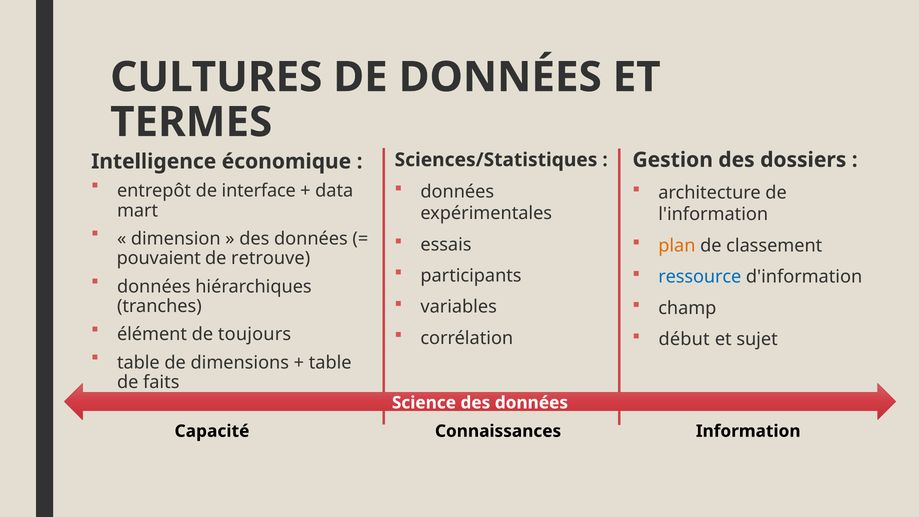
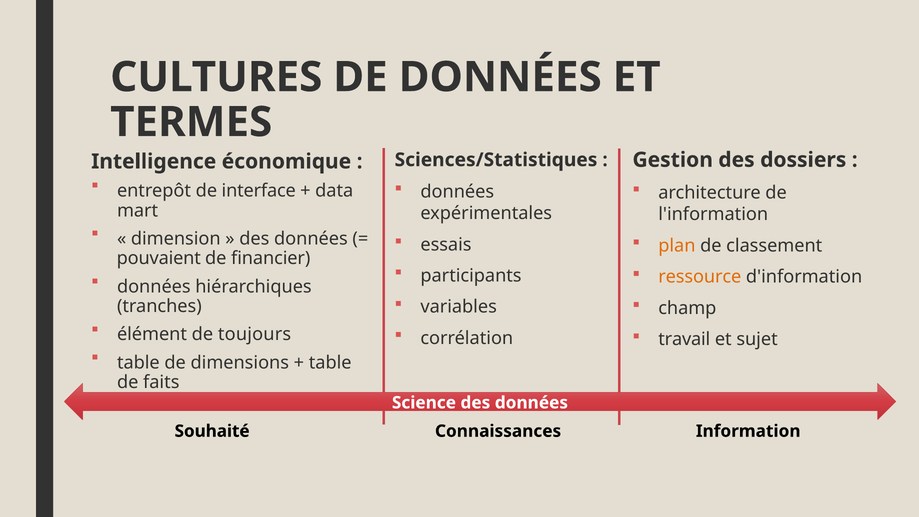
retrouve: retrouve -> financier (271, 258)
ressource colour: blue -> orange (700, 277)
début: début -> travail (684, 339)
Capacité: Capacité -> Souhaité (212, 431)
